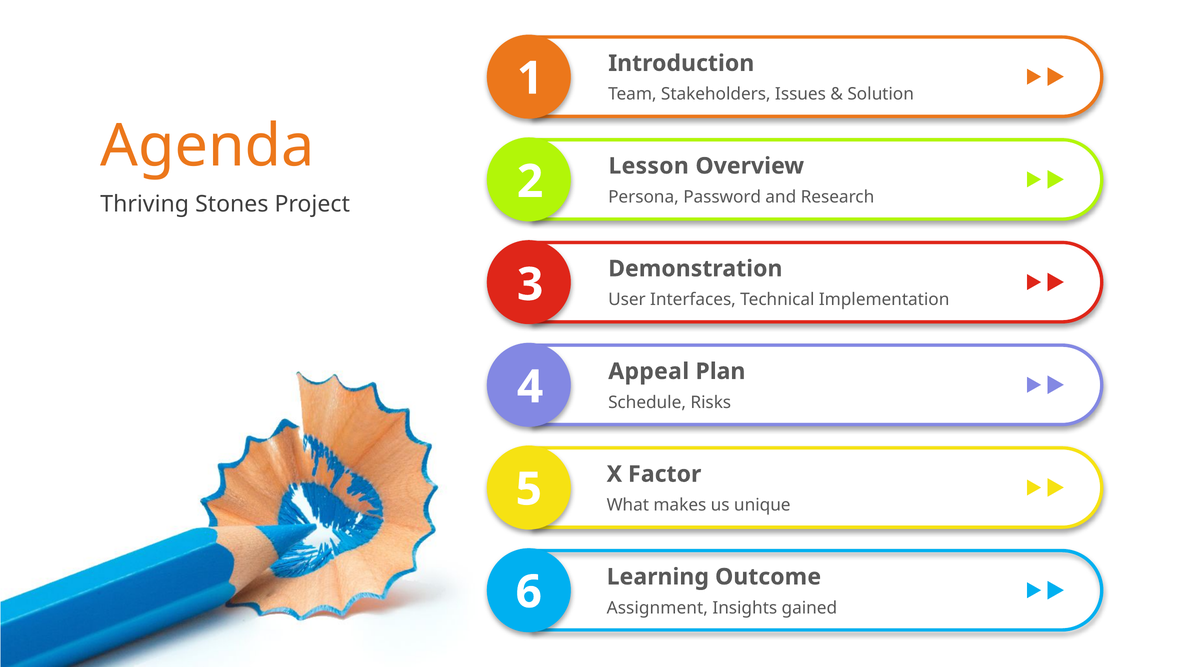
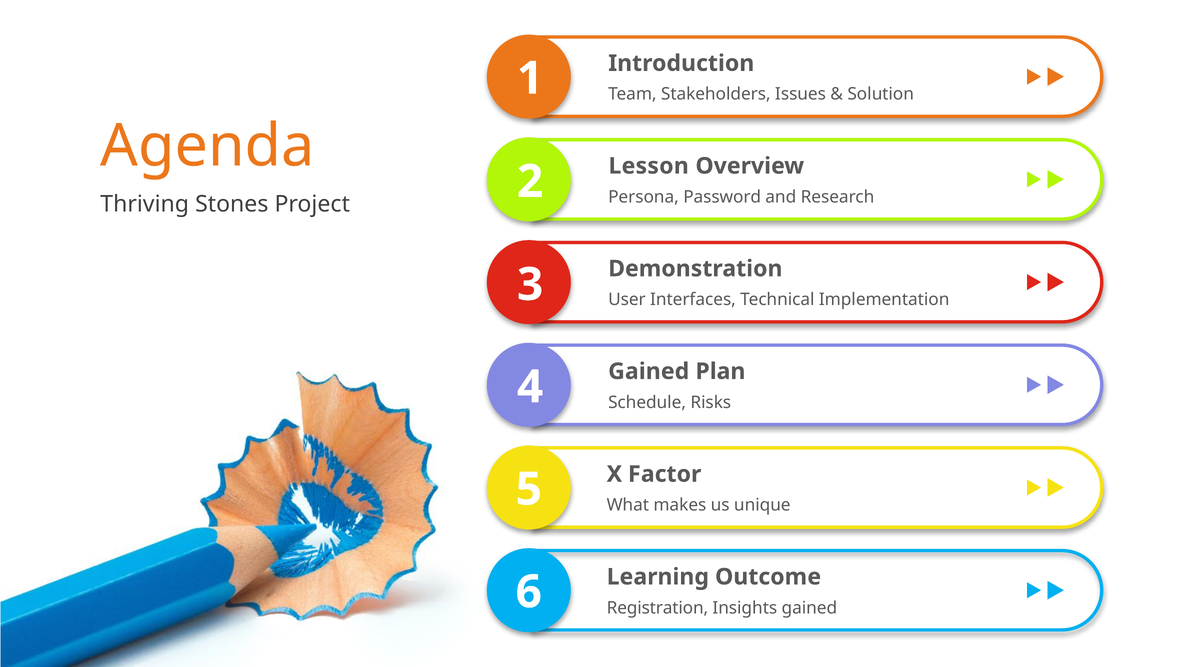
Appeal: Appeal -> Gained (649, 371)
Assignment: Assignment -> Registration (657, 608)
